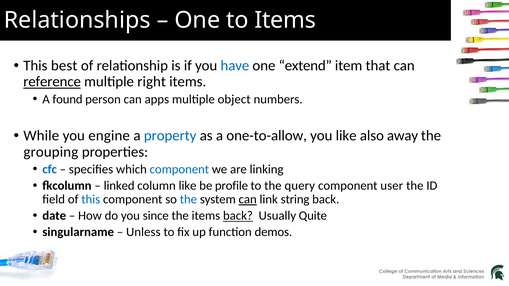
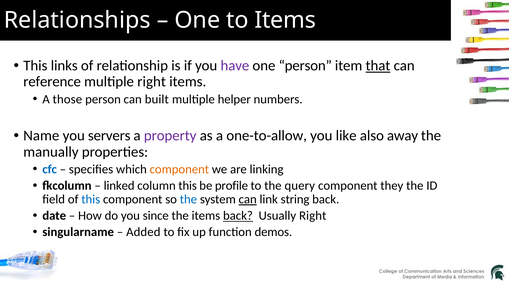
best: best -> links (64, 66)
have colour: blue -> purple (235, 66)
one extend: extend -> person (305, 66)
that underline: none -> present (378, 66)
reference underline: present -> none (52, 82)
found: found -> those (67, 99)
apps: apps -> built (157, 99)
object: object -> helper (234, 99)
While: While -> Name (41, 136)
engine: engine -> servers (109, 136)
property colour: blue -> purple (170, 136)
grouping: grouping -> manually (51, 152)
component colour: blue -> orange (179, 169)
column like: like -> this (188, 186)
user: user -> they (392, 186)
Usually Quite: Quite -> Right (313, 216)
Unless: Unless -> Added (143, 232)
